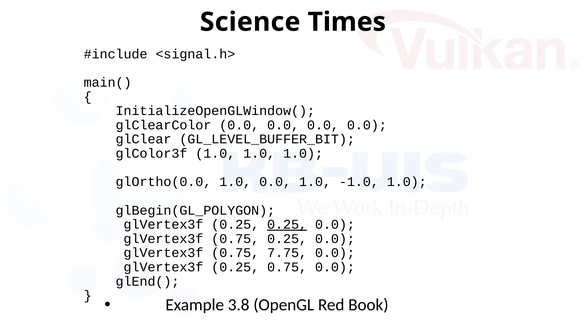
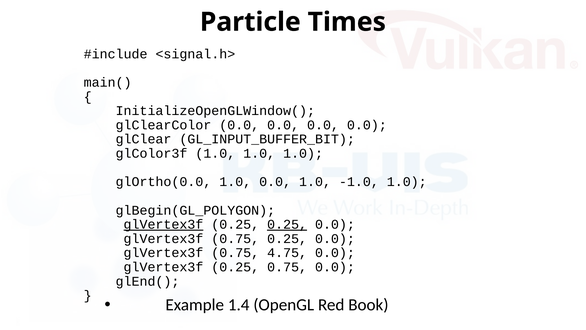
Science: Science -> Particle (250, 22)
GL_LEVEL_BUFFER_BIT: GL_LEVEL_BUFFER_BIT -> GL_INPUT_BUFFER_BIT (267, 139)
glVertex3f underline: none -> present (163, 224)
7.75: 7.75 -> 4.75 (287, 253)
3.8: 3.8 -> 1.4 (239, 304)
